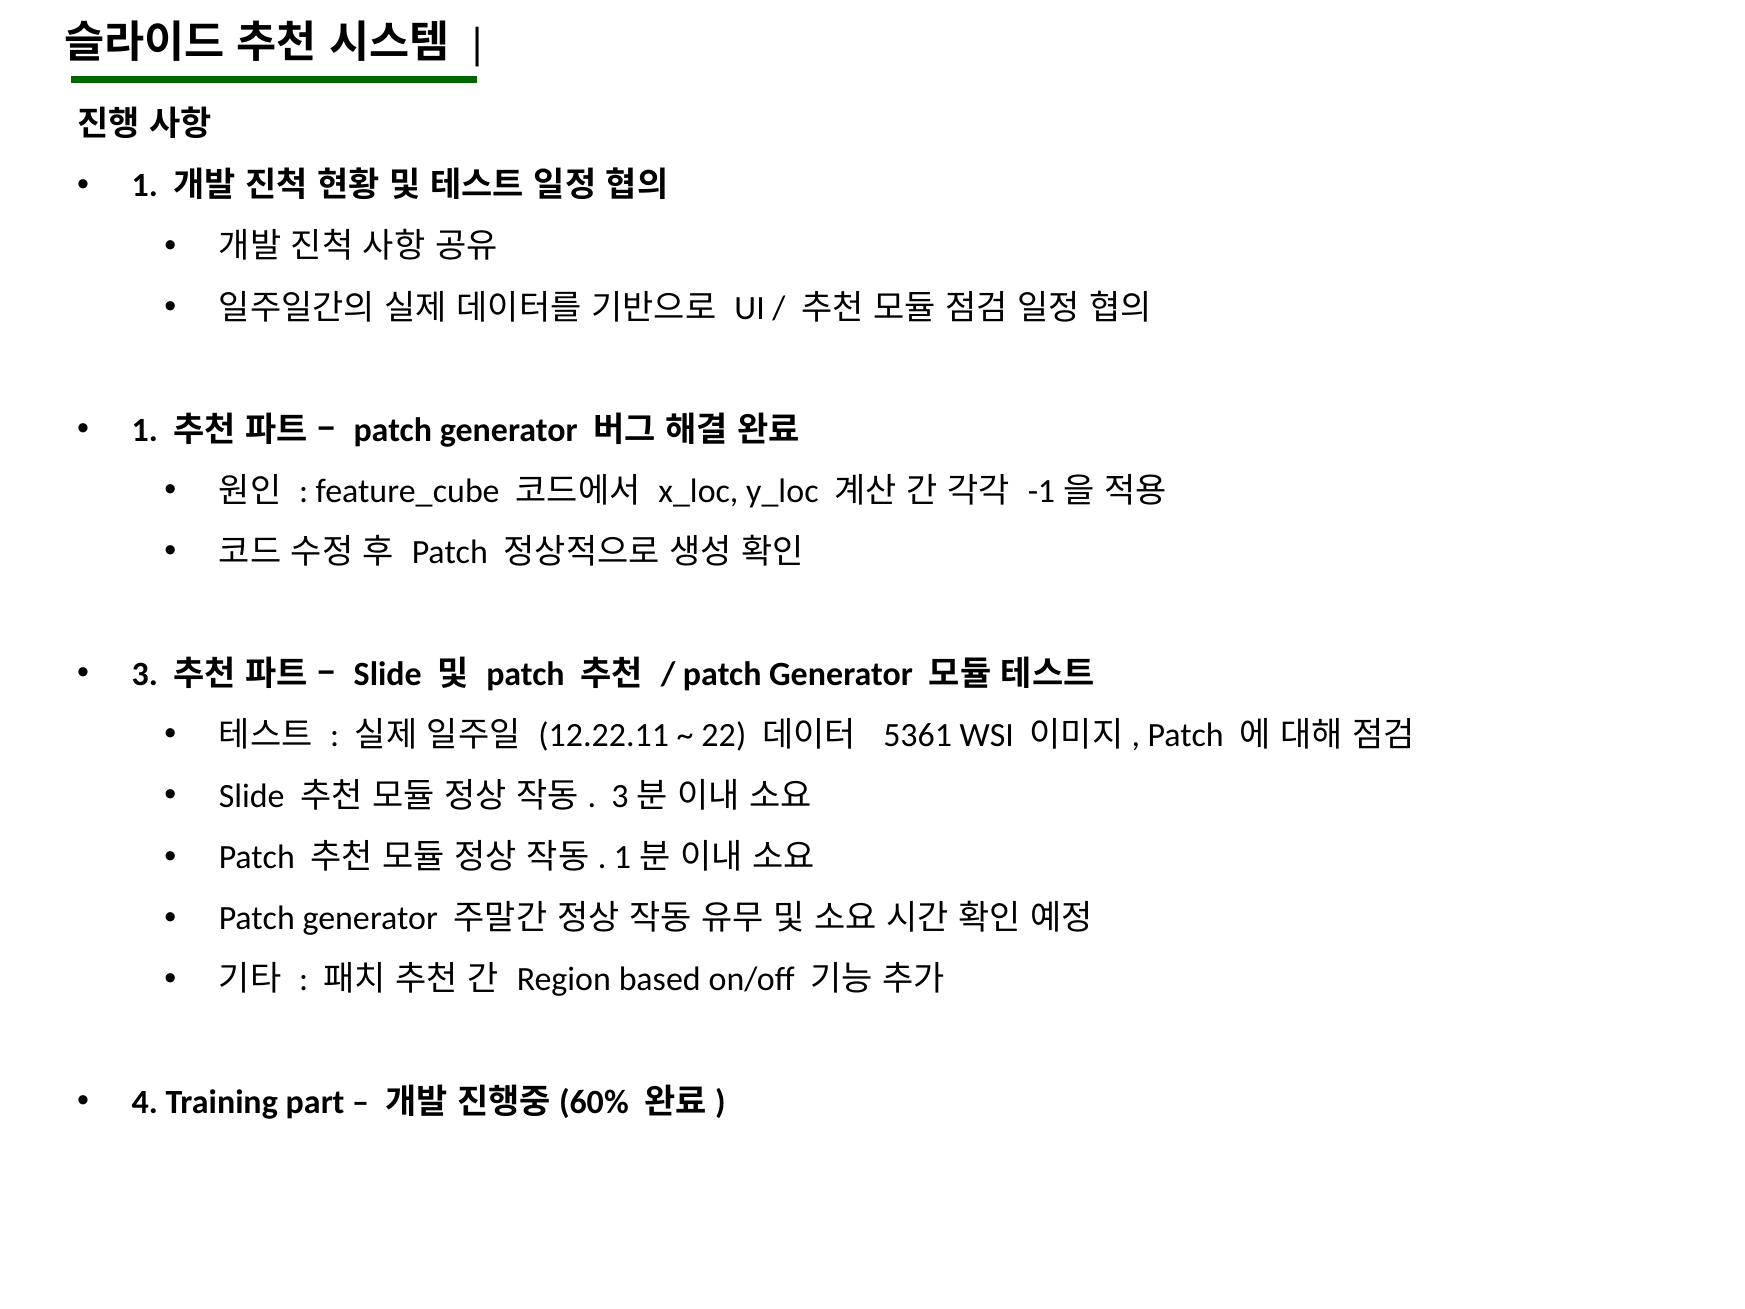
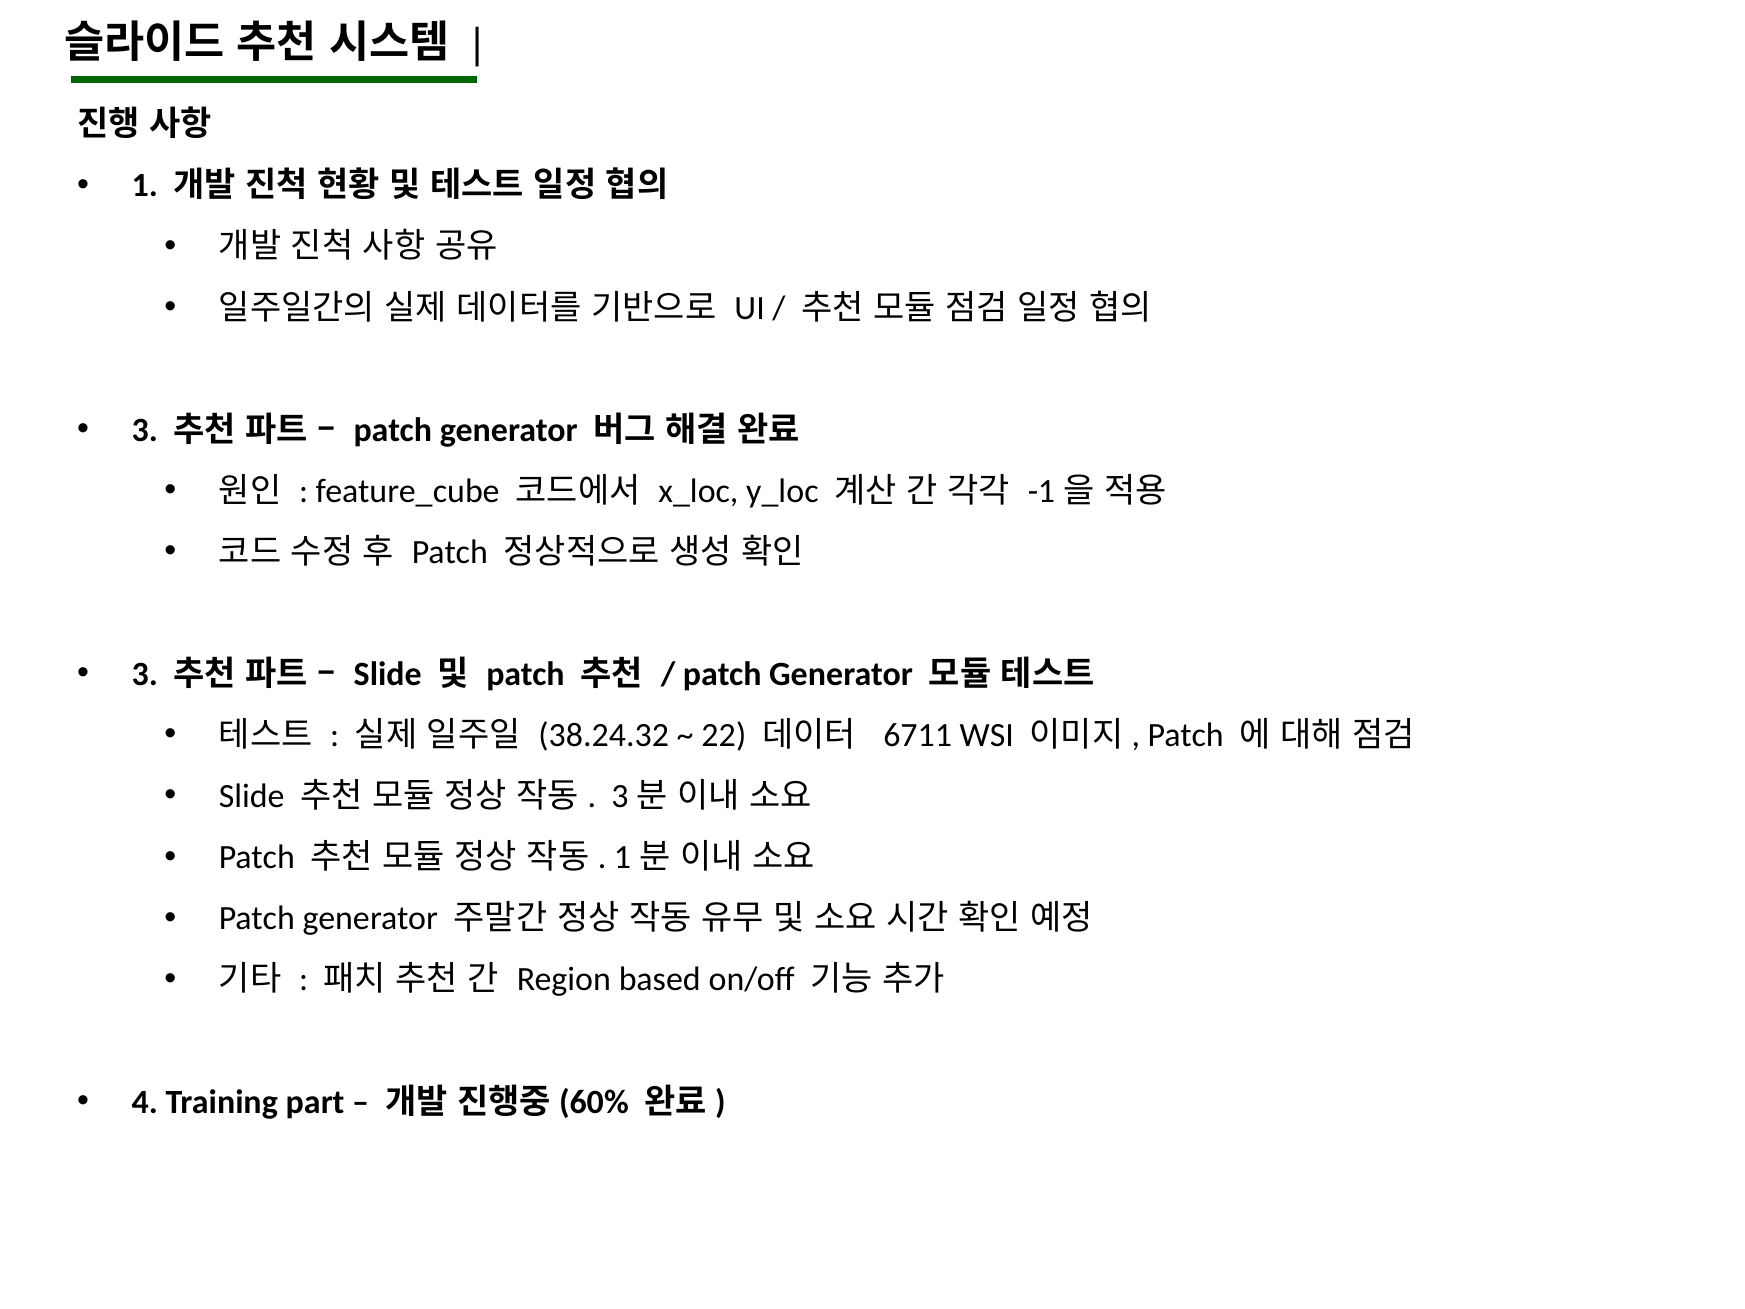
1: 1 -> 3 (145, 430)
12.22.11: 12.22.11 -> 38.24.32 (604, 735)
5361: 5361 -> 6711 (918, 735)
